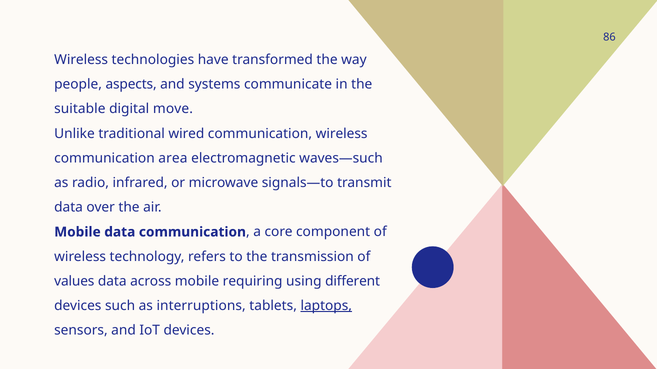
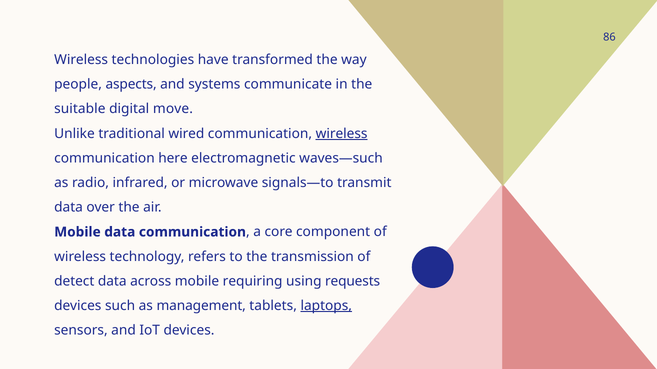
wireless underline: none -> present (342, 134)
area: area -> here (173, 158)
values: values -> detect (74, 282)
different: different -> requests (353, 282)
interruptions: interruptions -> management (201, 306)
